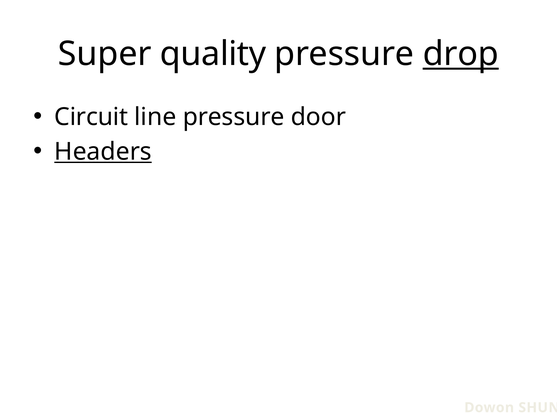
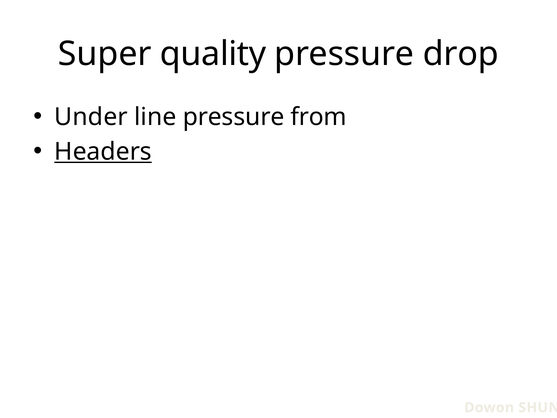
drop underline: present -> none (461, 54)
Circuit: Circuit -> Under (91, 117)
door: door -> from (319, 117)
